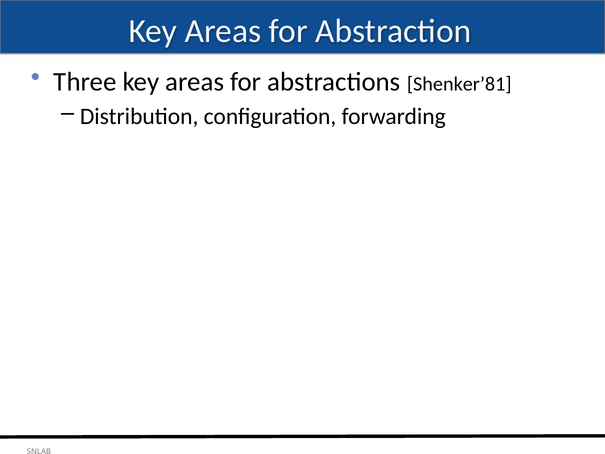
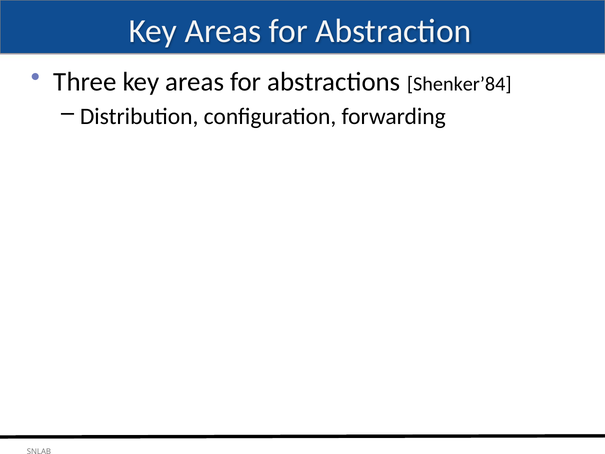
Shenker’81: Shenker’81 -> Shenker’84 (459, 84)
